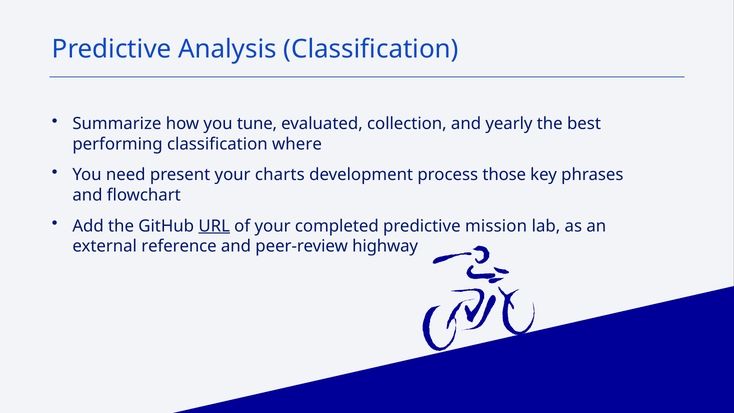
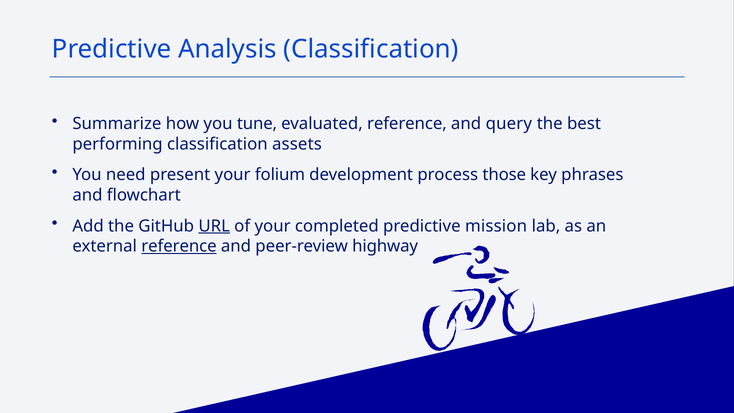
evaluated collection: collection -> reference (407, 124)
yearly: yearly -> query (509, 124)
where: where -> assets (297, 144)
charts: charts -> folium (280, 175)
reference underline: none -> present (179, 246)
